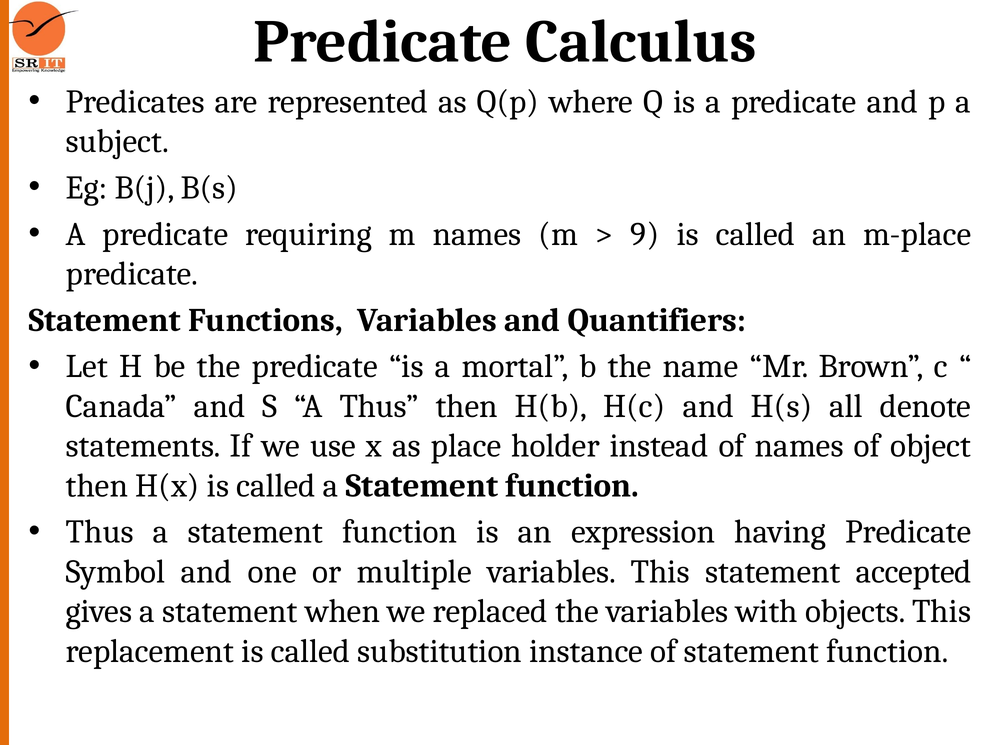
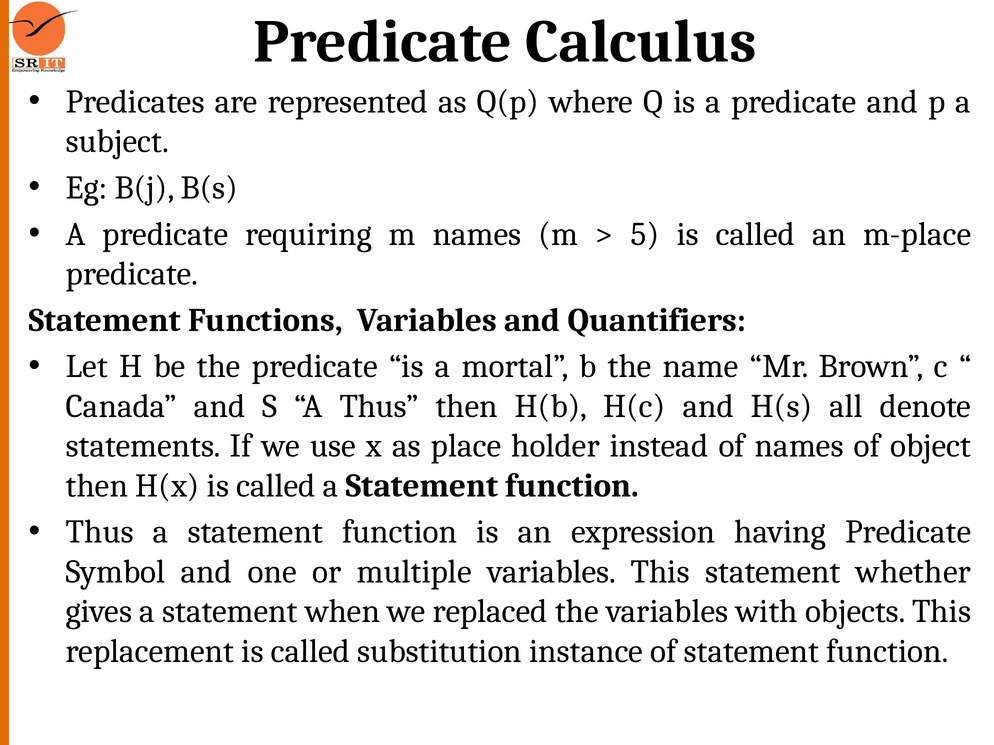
9: 9 -> 5 (645, 234)
accepted: accepted -> whether (913, 572)
